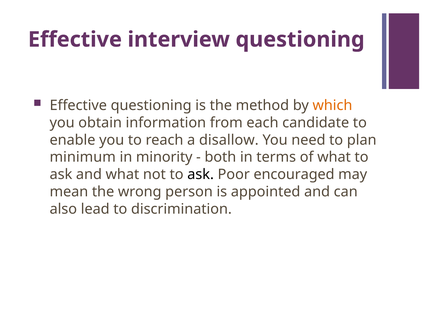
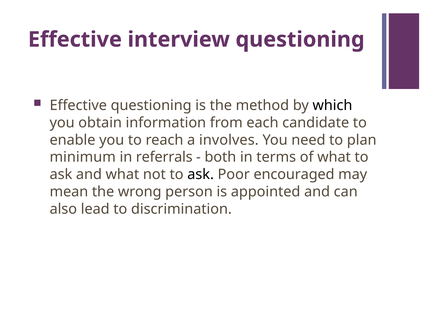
which colour: orange -> black (332, 106)
disallow: disallow -> involves (229, 140)
minority: minority -> referrals (164, 158)
